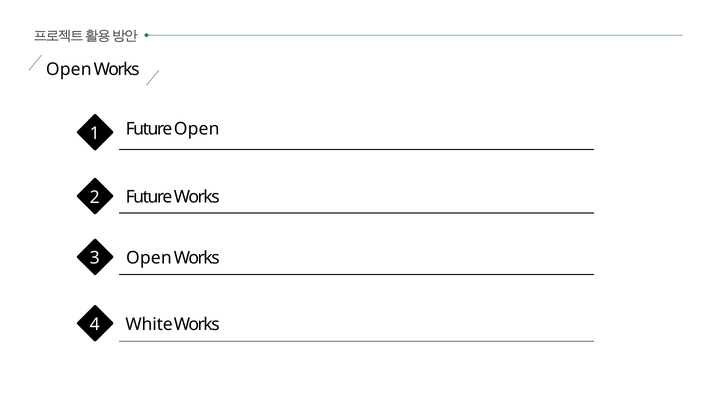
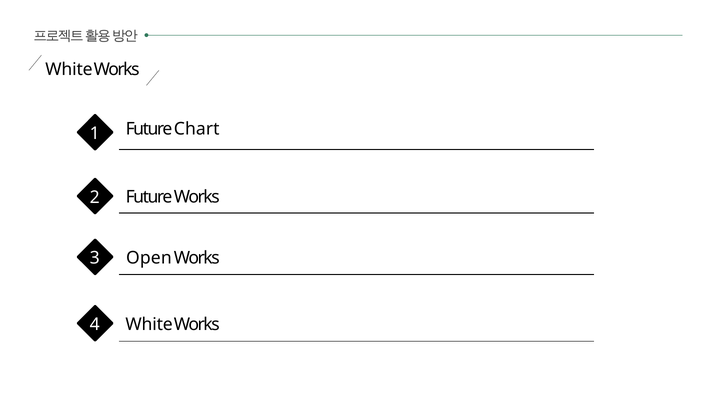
Open: Open -> White (69, 70)
Future Open: Open -> Chart (197, 129)
